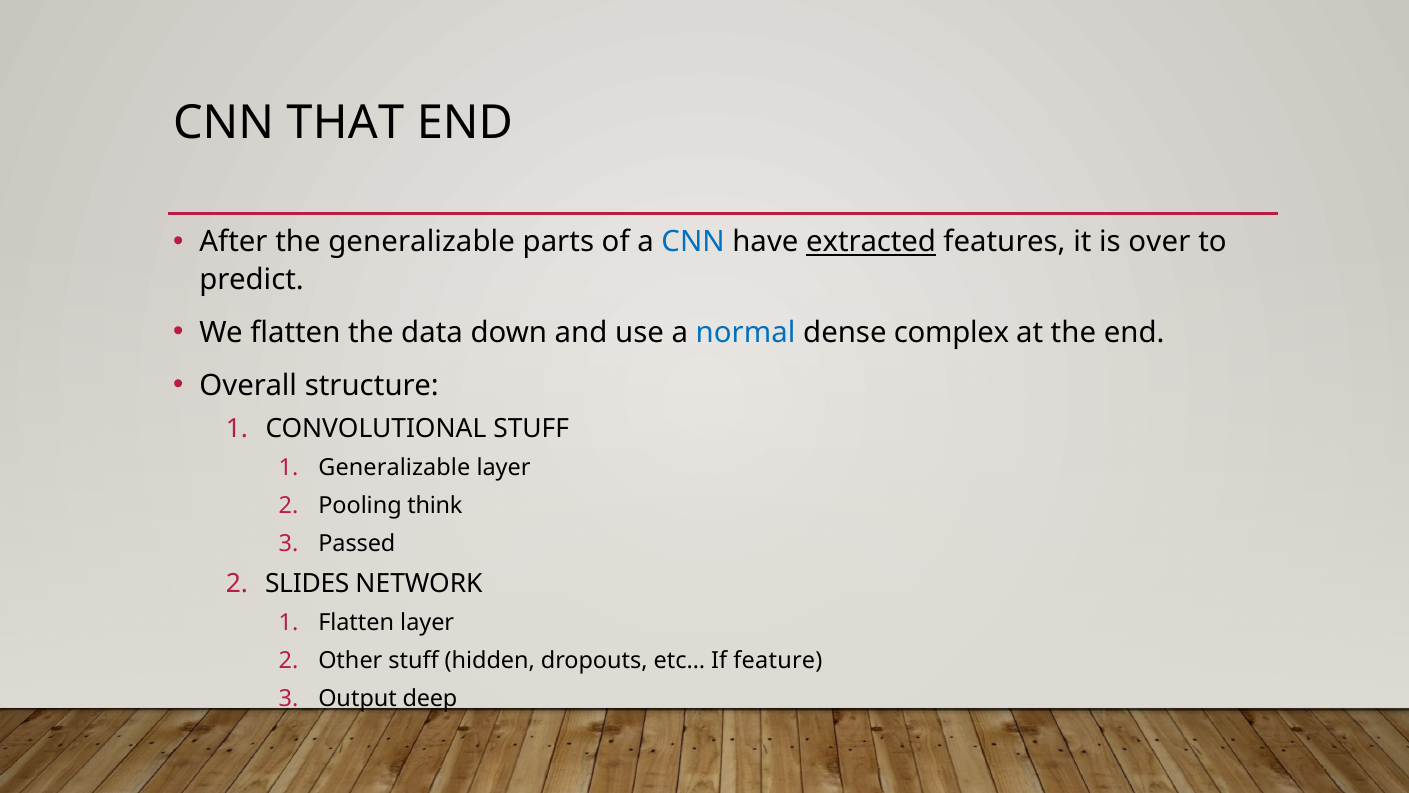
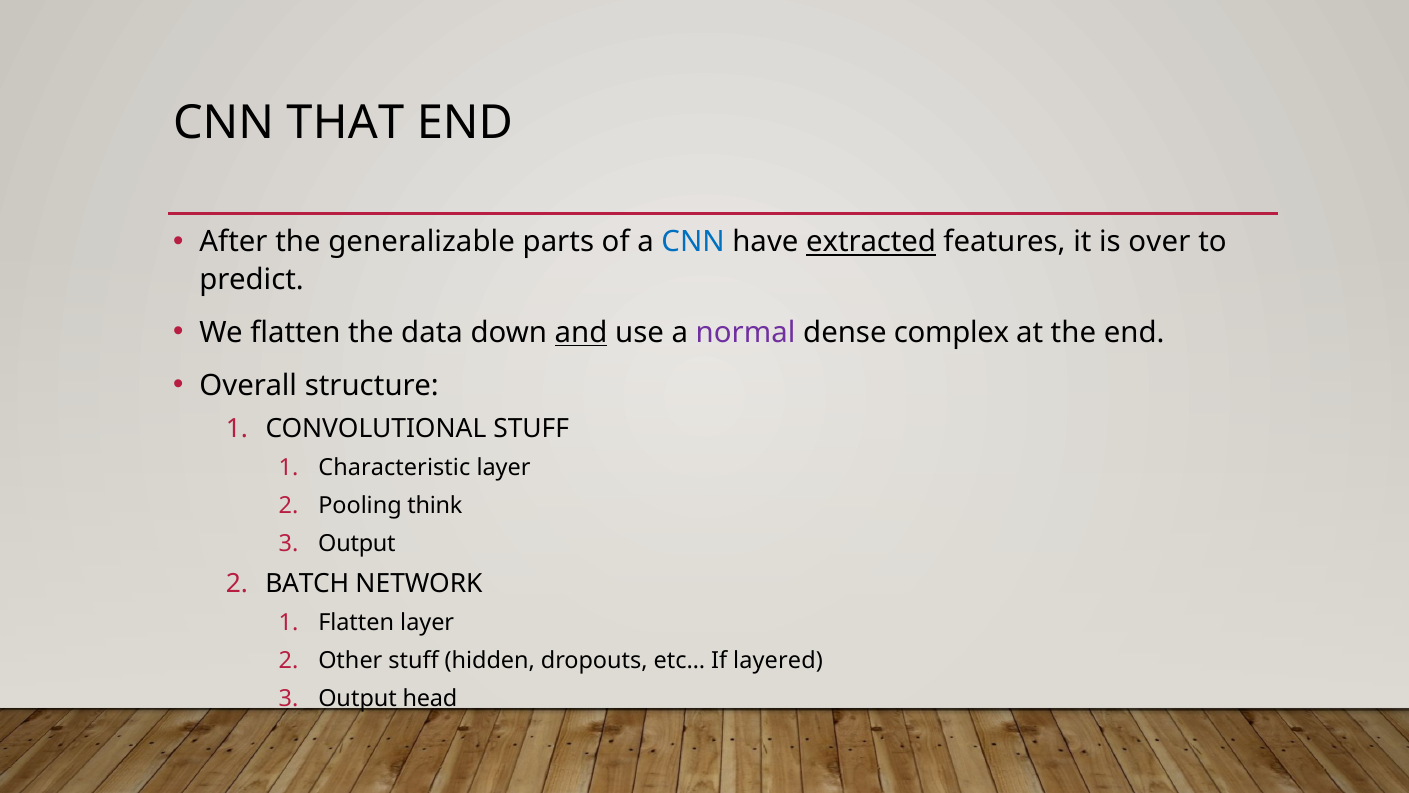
and underline: none -> present (581, 333)
normal colour: blue -> purple (746, 333)
Generalizable: Generalizable -> Characteristic (394, 468)
Passed: Passed -> Output (357, 543)
SLIDES: SLIDES -> BATCH (307, 583)
feature: feature -> layered (778, 660)
deep: deep -> head (430, 698)
